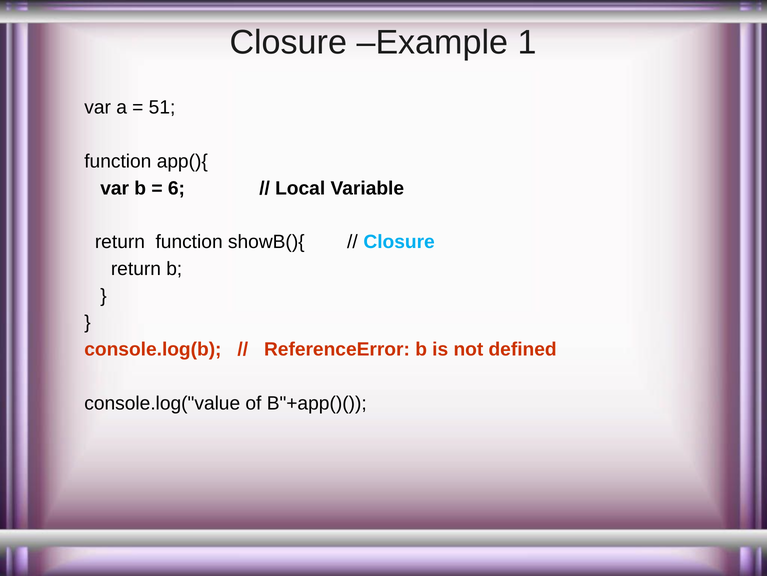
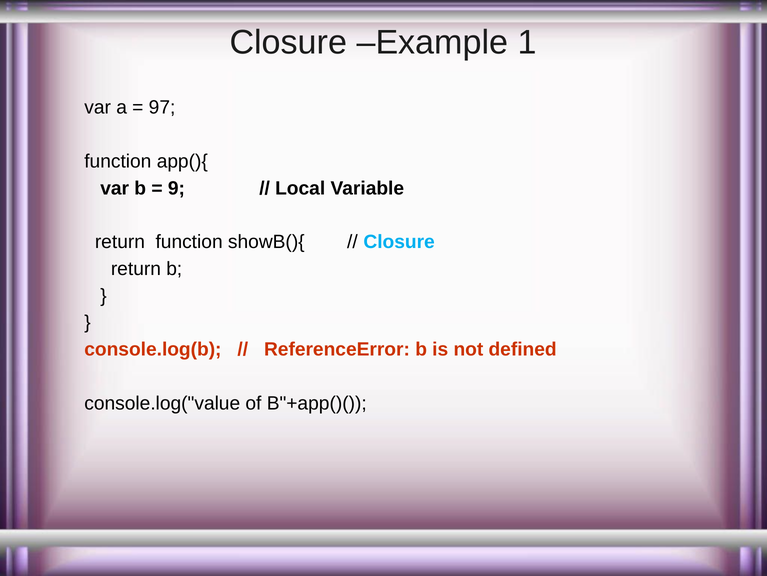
51: 51 -> 97 (162, 107)
6: 6 -> 9 (176, 188)
